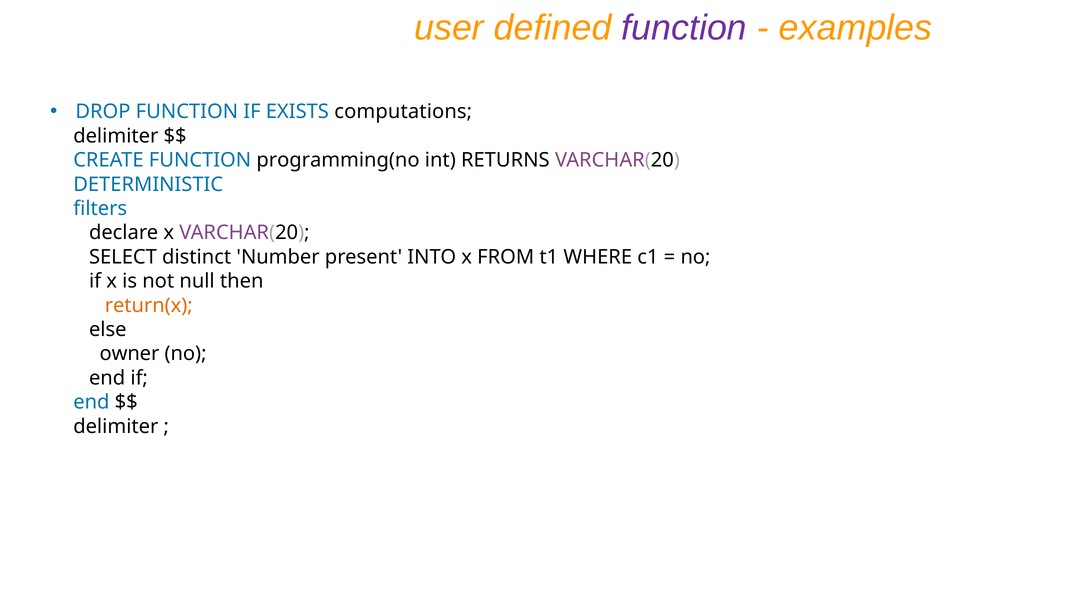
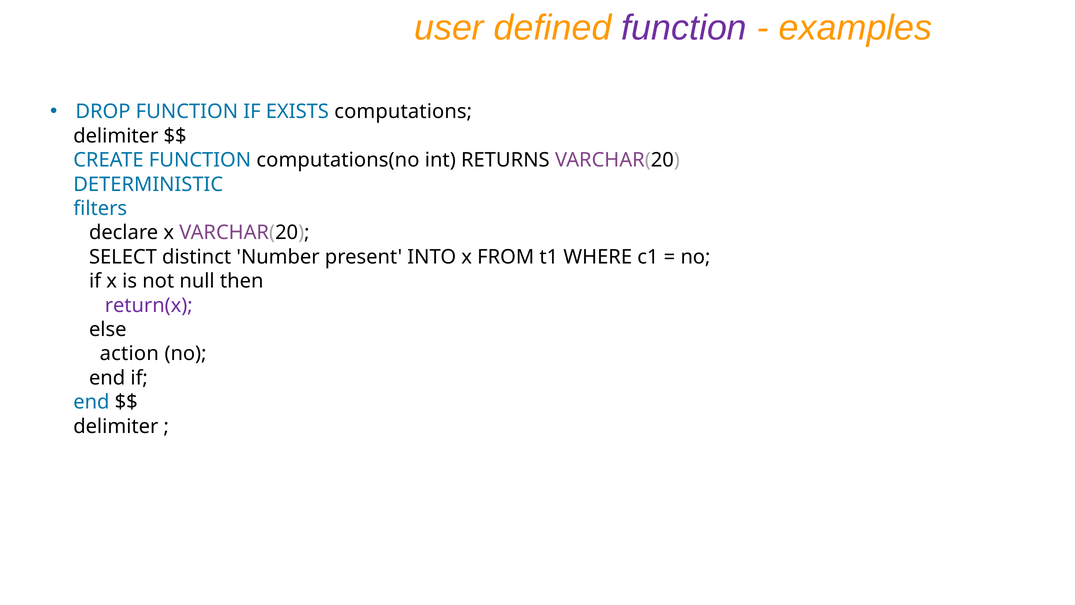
programming(no: programming(no -> computations(no (338, 160)
return(x colour: orange -> purple (149, 305)
owner: owner -> action (129, 354)
